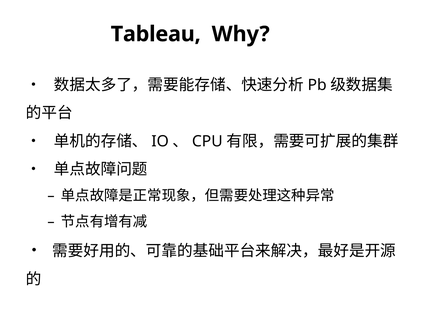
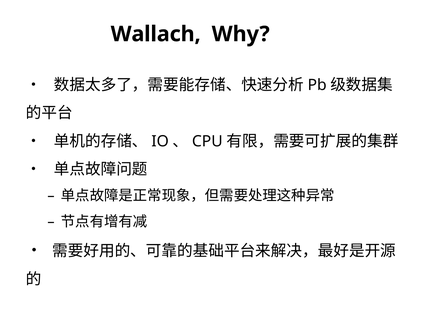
Tableau: Tableau -> Wallach (156, 34)
